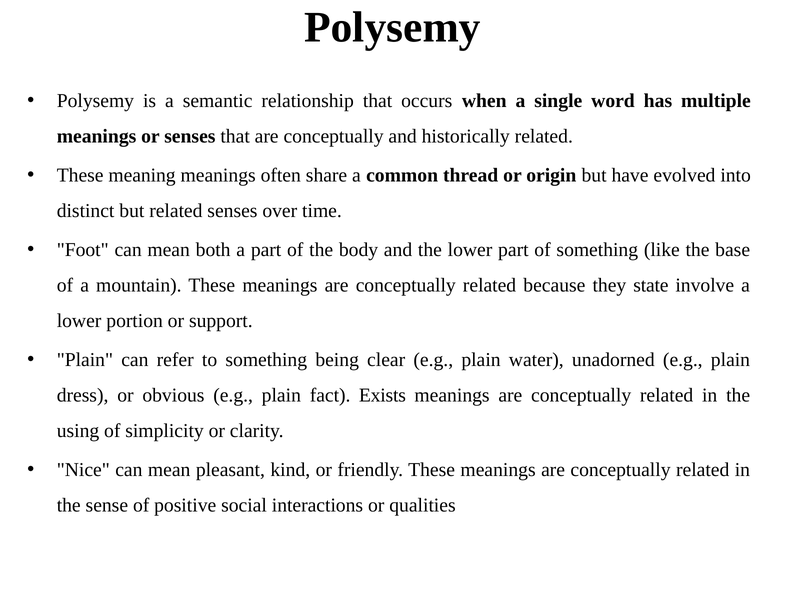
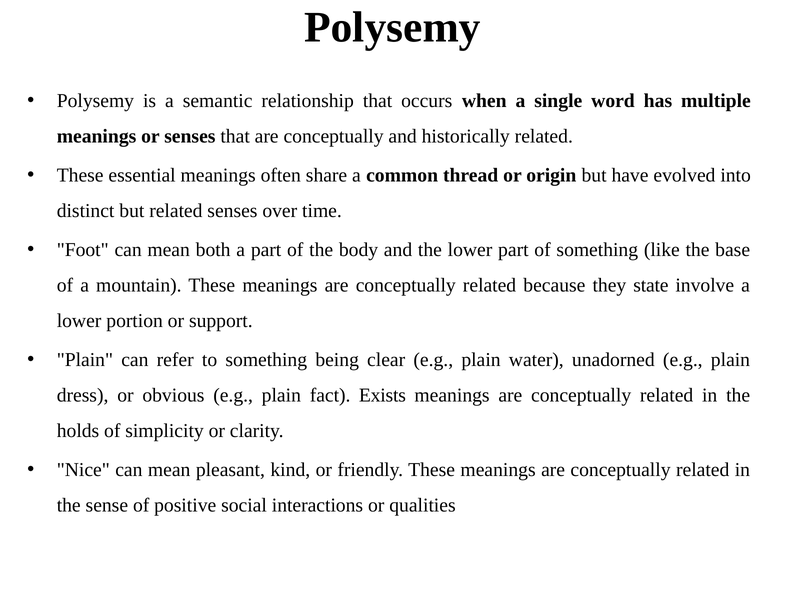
meaning: meaning -> essential (142, 175)
using: using -> holds (78, 430)
